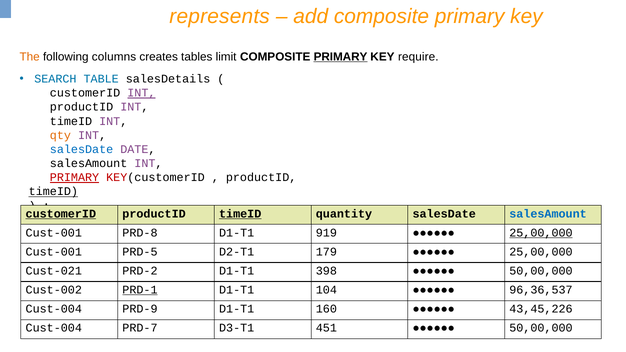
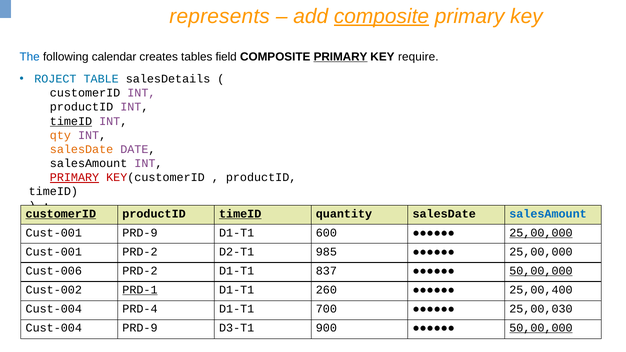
composite underline: none -> present (381, 16)
The colour: orange -> blue (30, 57)
columns: columns -> calendar (114, 57)
limit: limit -> field (226, 57)
SEARCH: SEARCH -> ROJECT (55, 79)
INT underline: present -> none (141, 93)
timeID underline: none -> present (71, 121)
salesDate colour: blue -> orange (82, 149)
timeID underline: present -> none (53, 192)
Cust-001 PRD-8: PRD-8 -> PRD-9 (140, 233)
919: 919 -> 600 (326, 233)
Cust-001 PRD-5: PRD-5 -> PRD-2 (140, 252)
179: 179 -> 985 (326, 252)
Cust-021: Cust-021 -> Cust-006 (54, 271)
398: 398 -> 837 (326, 271)
50,00,000 underline: none -> present (541, 271)
104: 104 -> 260 (326, 290)
96,36,537: 96,36,537 -> 25,00,400 (541, 290)
PRD-9: PRD-9 -> PRD-4 (140, 309)
160: 160 -> 700 (326, 309)
43,45,226: 43,45,226 -> 25,00,030 (541, 309)
Cust-004 PRD-7: PRD-7 -> PRD-9 (140, 328)
451: 451 -> 900 (326, 328)
50,00,000 underline: none -> present (541, 328)
